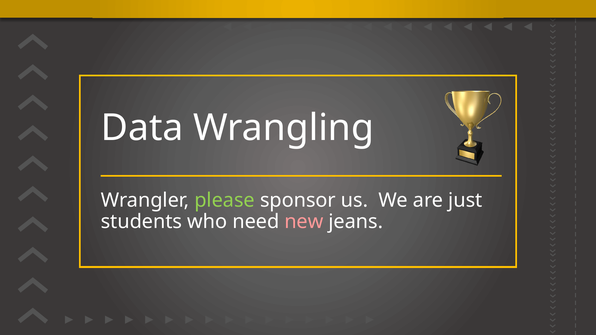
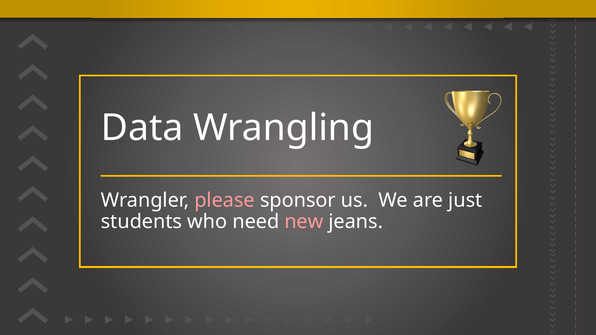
please colour: light green -> pink (225, 200)
